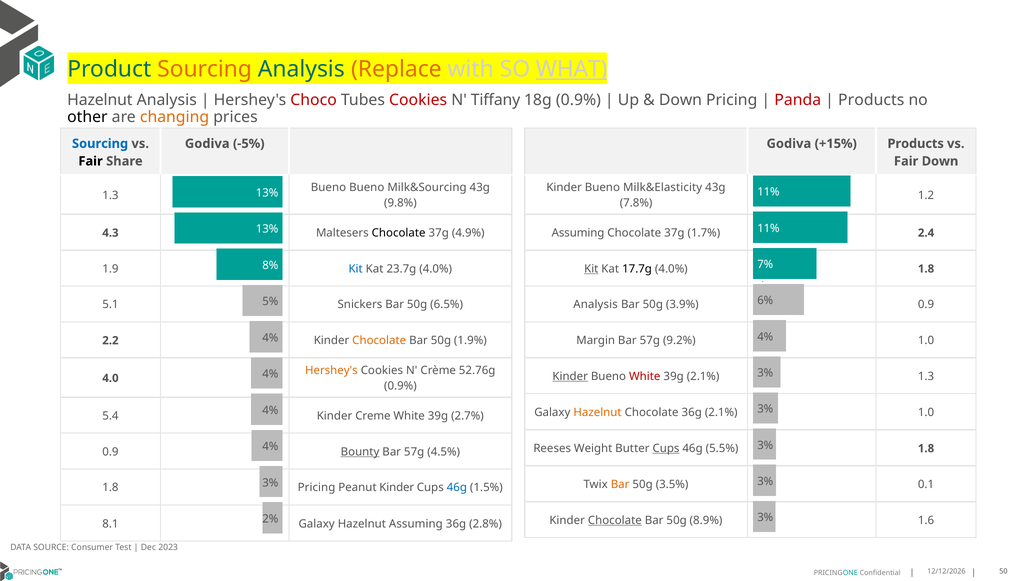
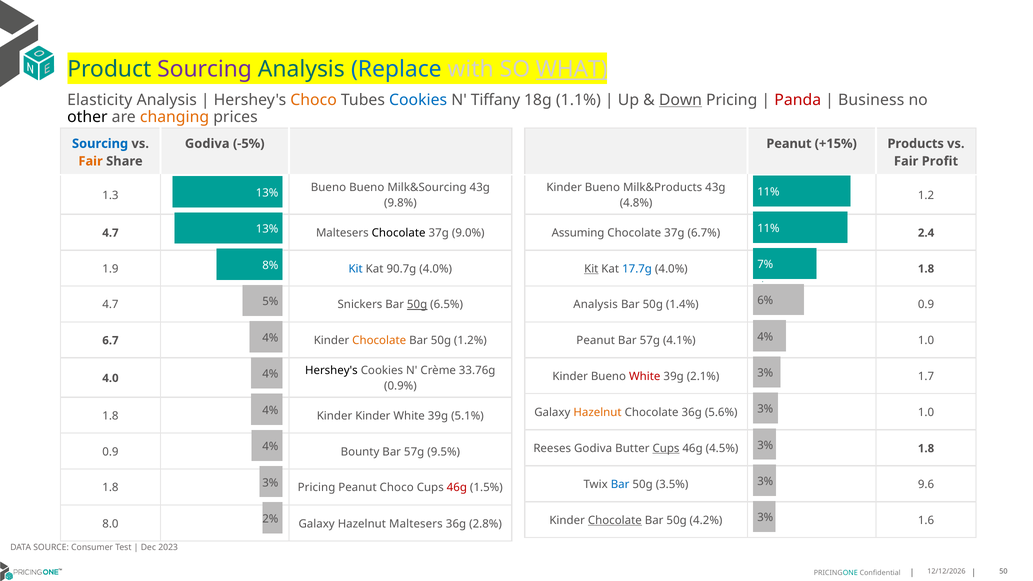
Sourcing colour: orange -> purple (205, 69)
Replace colour: orange -> blue (396, 69)
Hazelnut: Hazelnut -> Elasticity (100, 100)
Choco colour: red -> orange (314, 100)
Cookies colour: red -> blue (418, 100)
18g 0.9%: 0.9% -> 1.1% (578, 100)
Down underline: none -> present (680, 100)
Products: Products -> Business (871, 100)
Godiva: Godiva -> Peanut (789, 144)
Fair colour: black -> orange (91, 161)
Fair Down: Down -> Profit (940, 161)
Milk&Elasticity: Milk&Elasticity -> Milk&Products (663, 187)
7.8%: 7.8% -> 4.8% (636, 203)
1.7%: 1.7% -> 6.7% (704, 233)
4.3: 4.3 -> 4.7 (110, 233)
4.9%: 4.9% -> 9.0% (468, 233)
23.7g: 23.7g -> 90.7g (401, 269)
17.7g colour: black -> blue (637, 269)
5.1: 5.1 -> 4.7 (110, 305)
50g underline: none -> present (417, 305)
3.9%: 3.9% -> 1.4% (682, 305)
Margin: Margin -> Peanut (596, 341)
9.2%: 9.2% -> 4.1% (679, 341)
2.2: 2.2 -> 6.7 (110, 341)
1.9%: 1.9% -> 1.2% (470, 341)
Hershey's colour: orange -> black (331, 370)
52.76g: 52.76g -> 33.76g (477, 370)
Kinder underline: present -> none (570, 376)
2.1% 1.3: 1.3 -> 1.7 (926, 376)
36g 2.1%: 2.1% -> 5.6% (721, 412)
5.4: 5.4 -> 1.8 (110, 416)
Kinder Creme: Creme -> Kinder (373, 416)
2.7%: 2.7% -> 5.1% (467, 416)
Reeses Weight: Weight -> Godiva (593, 449)
5.5%: 5.5% -> 4.5% (722, 449)
Bounty underline: present -> none (360, 452)
4.5%: 4.5% -> 9.5% (444, 452)
Bar colour: orange -> blue (620, 485)
0.1: 0.1 -> 9.6 (926, 485)
Peanut Kinder: Kinder -> Choco (397, 488)
46g colour: blue -> red (457, 488)
8.9%: 8.9% -> 4.2% (706, 520)
8.1: 8.1 -> 8.0 (110, 524)
Hazelnut Assuming: Assuming -> Maltesers (416, 524)
